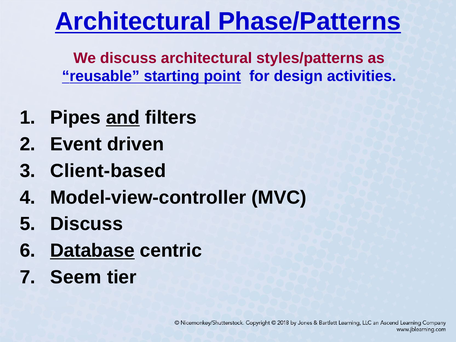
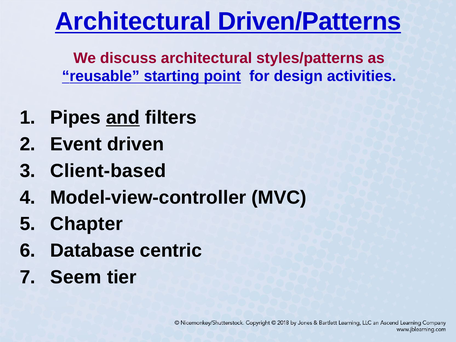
Phase/Patterns: Phase/Patterns -> Driven/Patterns (310, 22)
Discuss: Discuss -> Chapter (86, 224)
Database underline: present -> none (92, 251)
